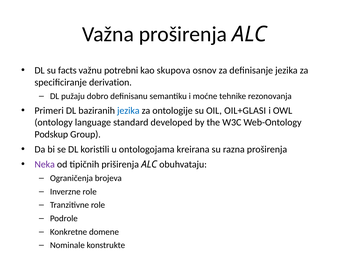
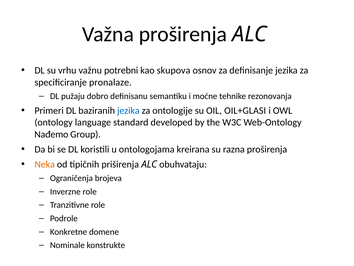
facts: facts -> vrhu (67, 70)
derivation: derivation -> pronalaze (110, 82)
Podskup: Podskup -> Nađemo (51, 134)
Neka colour: purple -> orange (45, 164)
